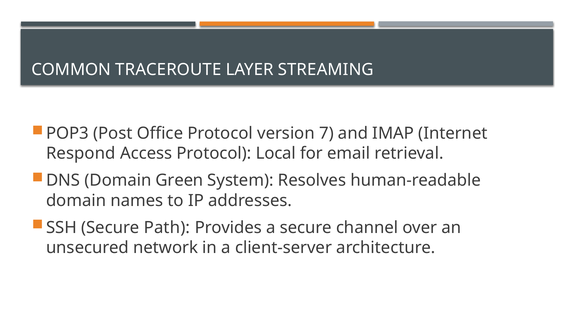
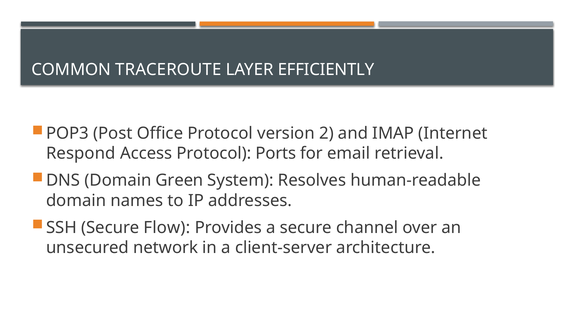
STREAMING: STREAMING -> EFFICIENTLY (326, 70)
7: 7 -> 2 (326, 133)
Local: Local -> Ports (276, 153)
Path: Path -> Flow (167, 227)
